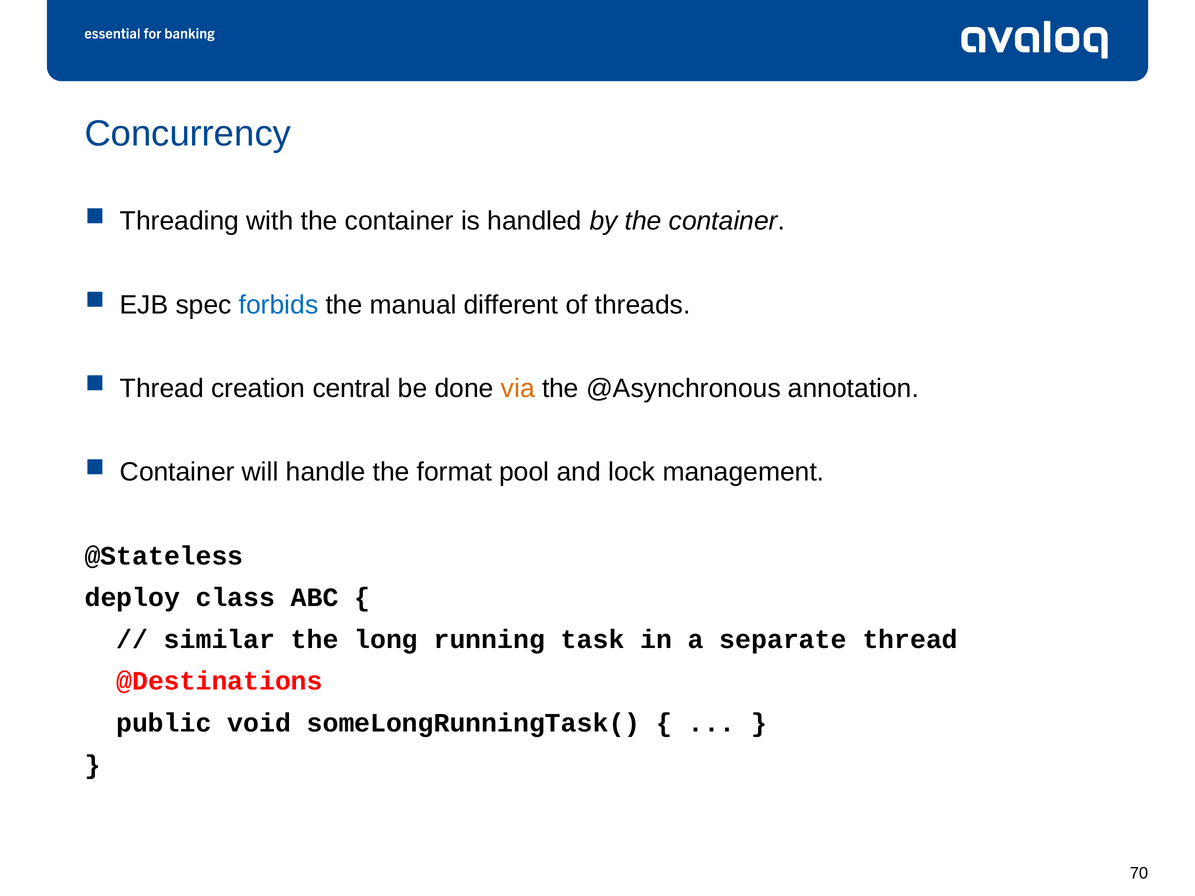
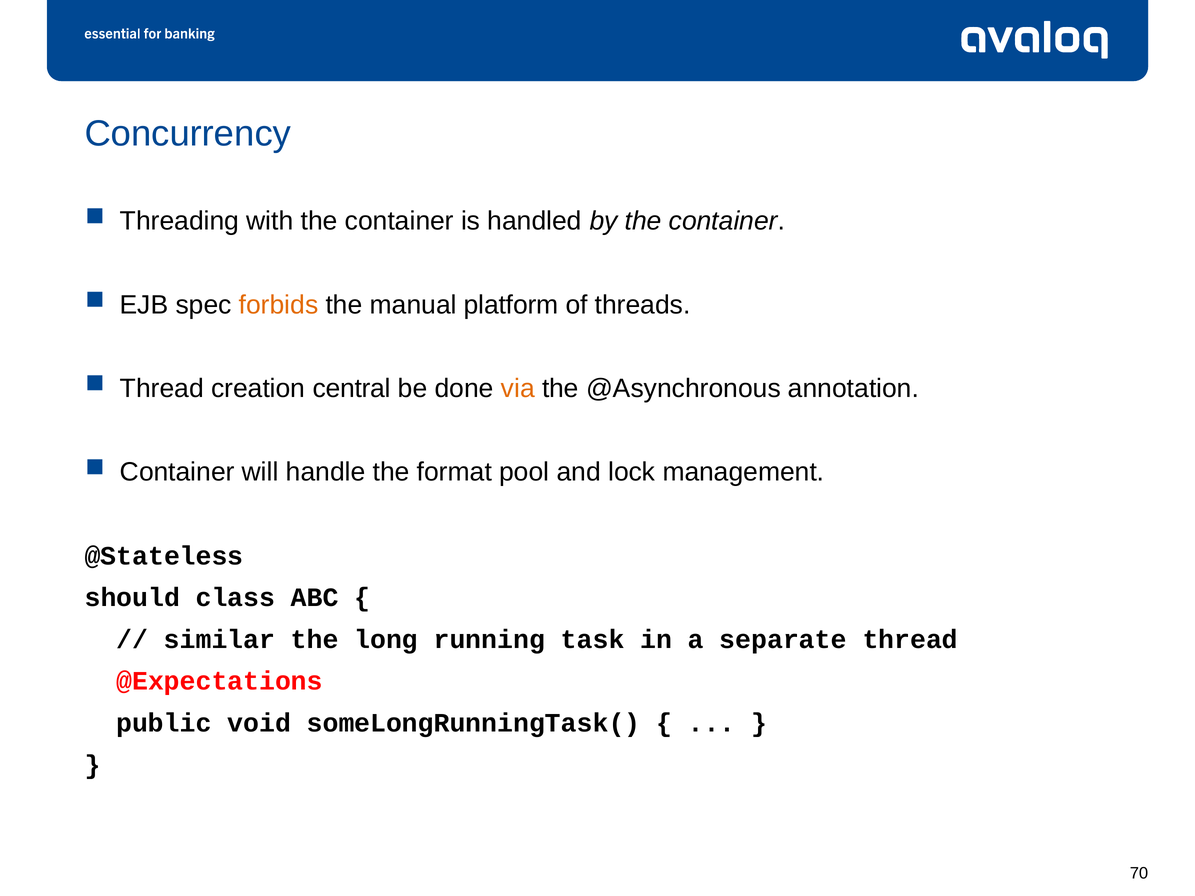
forbids colour: blue -> orange (279, 305)
different: different -> platform (511, 305)
deploy: deploy -> should (132, 598)
@Destinations: @Destinations -> @Expectations (219, 681)
